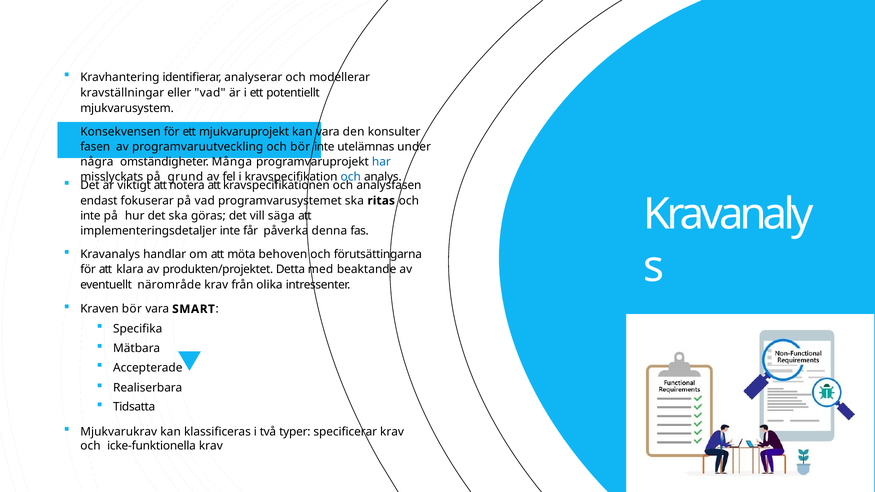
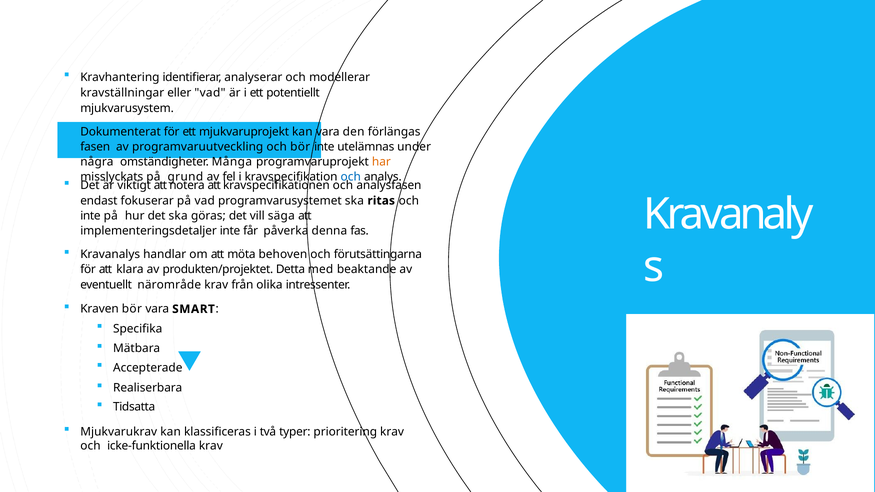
Konsekvensen: Konsekvensen -> Dokumenterat (121, 132)
konsulter: konsulter -> förlängas (394, 132)
har colour: blue -> orange (381, 162)
specificerar: specificerar -> prioritering (345, 432)
